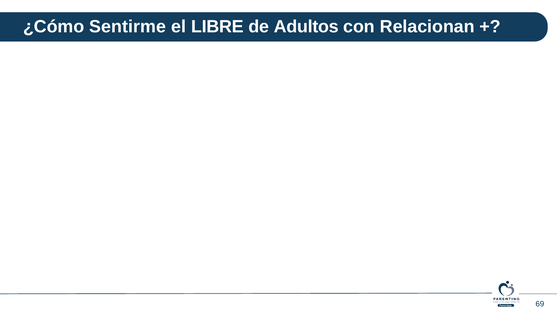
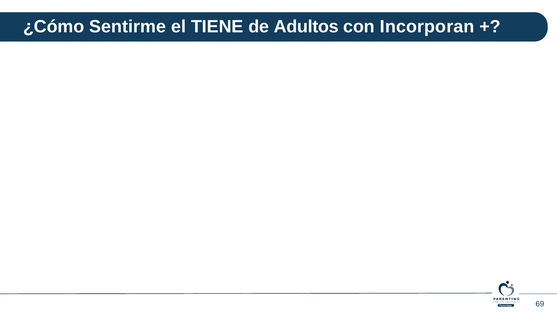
LIBRE: LIBRE -> TIENE (217, 27)
Relacionan: Relacionan -> Incorporan (427, 27)
